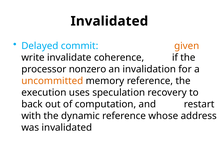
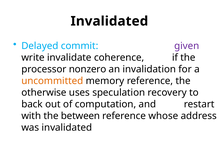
given colour: orange -> purple (187, 46)
execution: execution -> otherwise (44, 93)
dynamic: dynamic -> between (80, 116)
